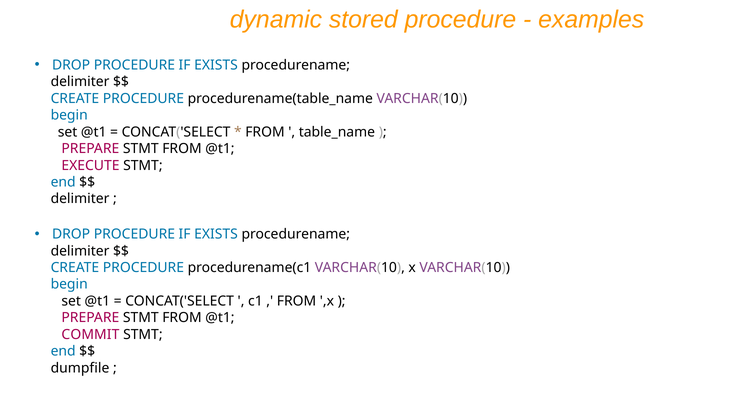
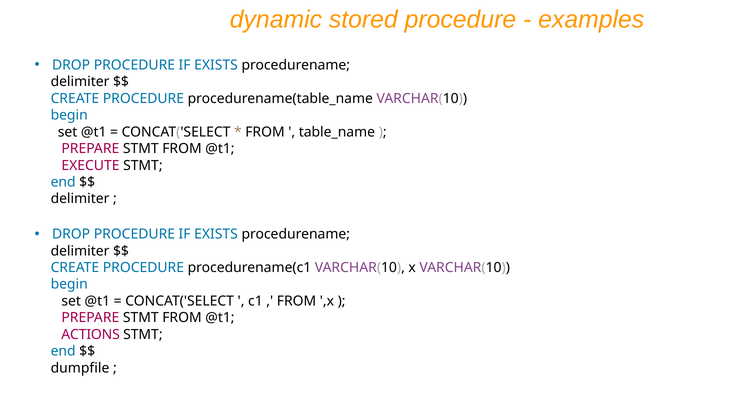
COMMIT: COMMIT -> ACTIONS (91, 334)
